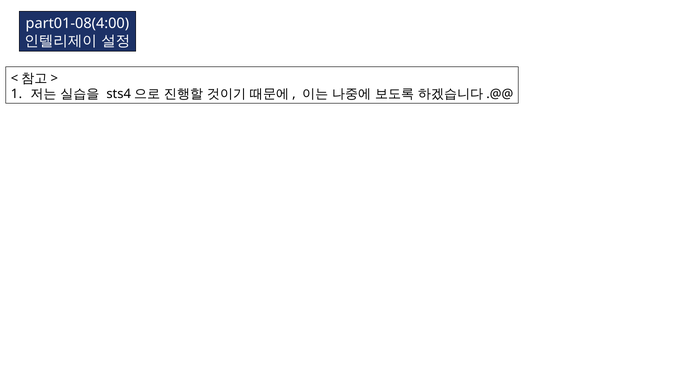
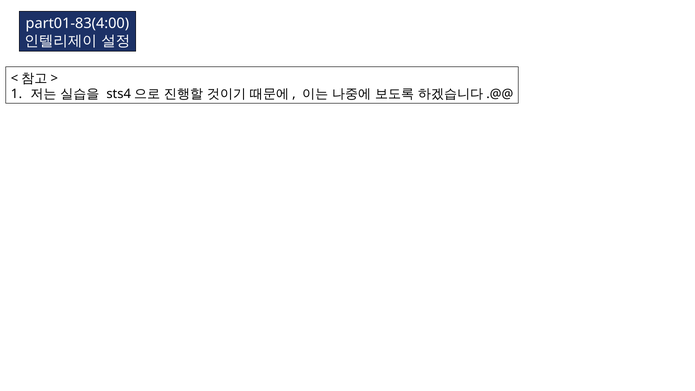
part01-08(4:00: part01-08(4:00 -> part01-83(4:00 (77, 24)
